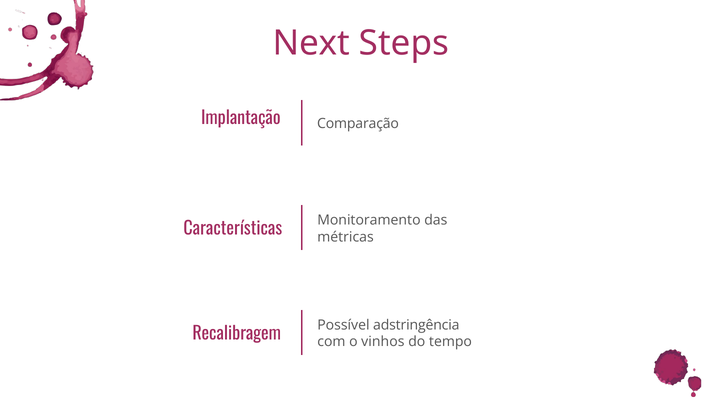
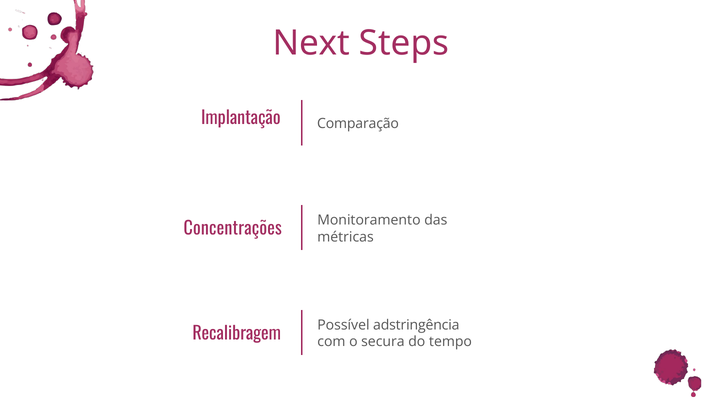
Características: Características -> Concentrações (233, 229)
vinhos: vinhos -> secura (383, 342)
